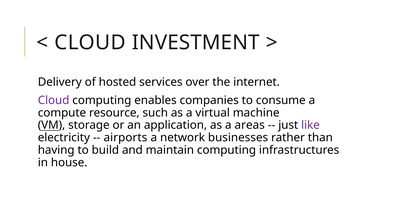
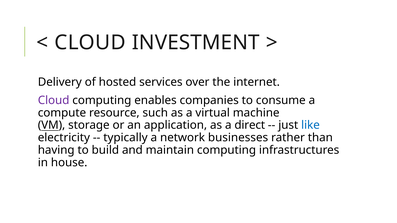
areas: areas -> direct (250, 125)
like colour: purple -> blue (310, 125)
airports: airports -> typically (125, 138)
